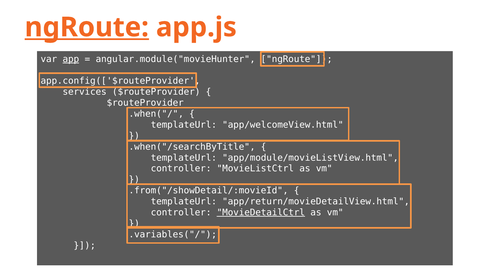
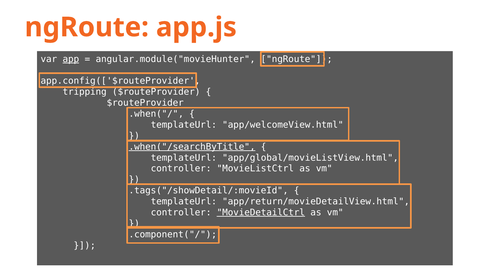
ngRoute underline: present -> none (87, 27)
services: services -> tripping (85, 92)
.when("/searchByTitle underline: none -> present (192, 147)
app/module/movieListView.html: app/module/movieListView.html -> app/global/movieListView.html (310, 158)
.from("/showDetail/:movieId: .from("/showDetail/:movieId -> .tags("/showDetail/:movieId (209, 191)
.variables("/: .variables("/ -> .component("/ (173, 235)
